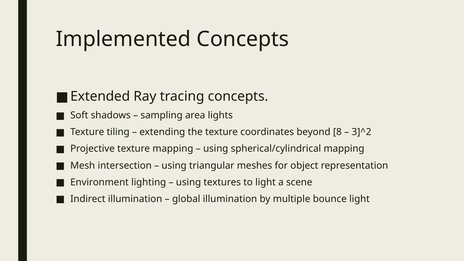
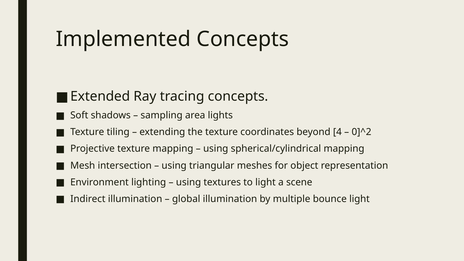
8: 8 -> 4 (337, 132)
3]^2: 3]^2 -> 0]^2 (361, 132)
